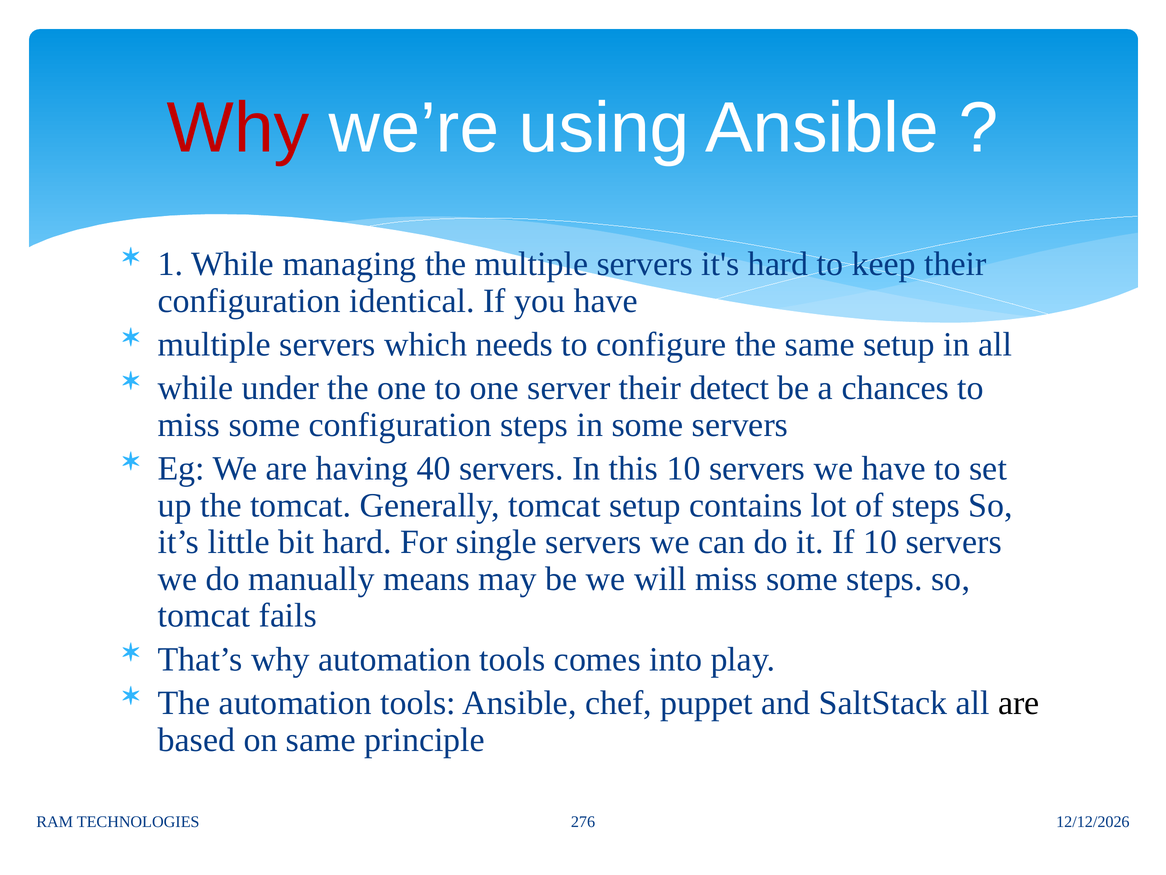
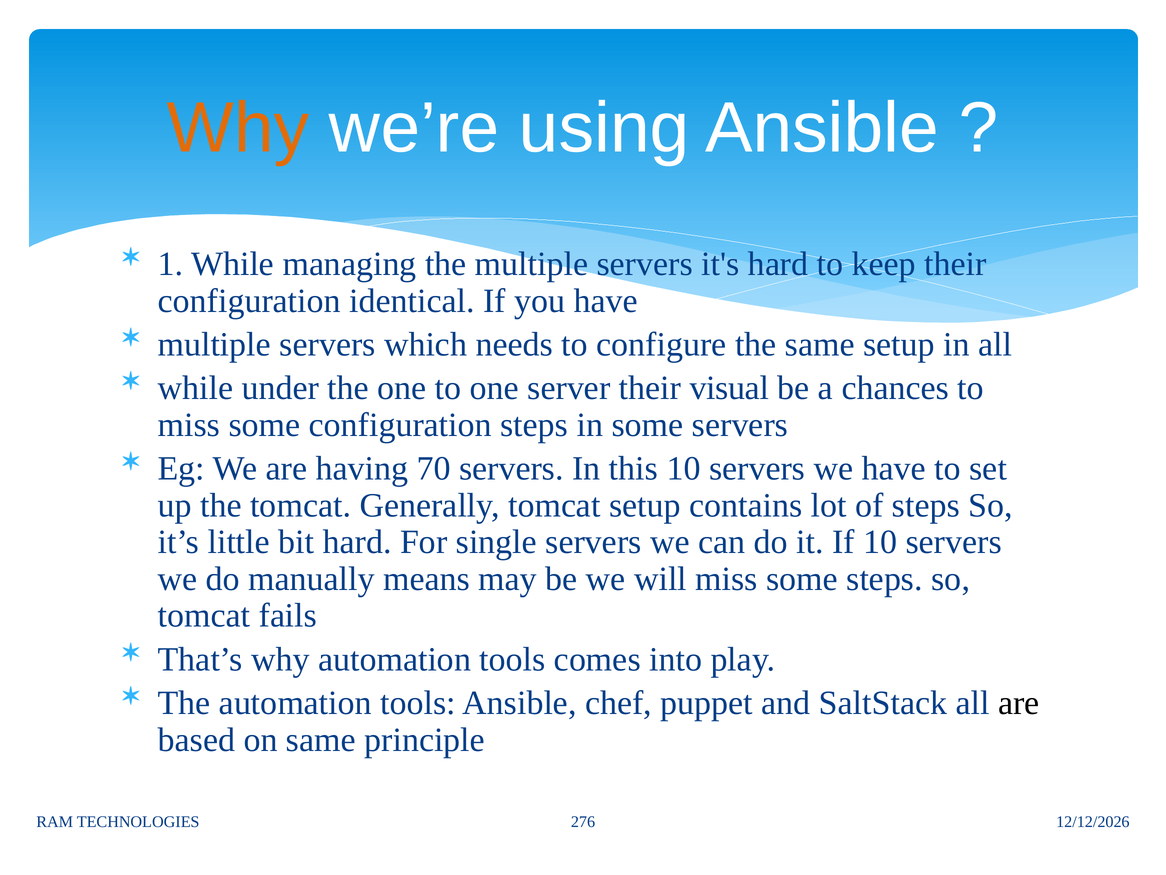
Why colour: red -> orange (238, 128)
detect: detect -> visual (729, 388)
40: 40 -> 70 (434, 468)
